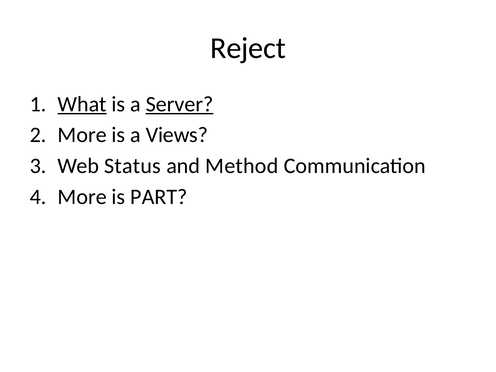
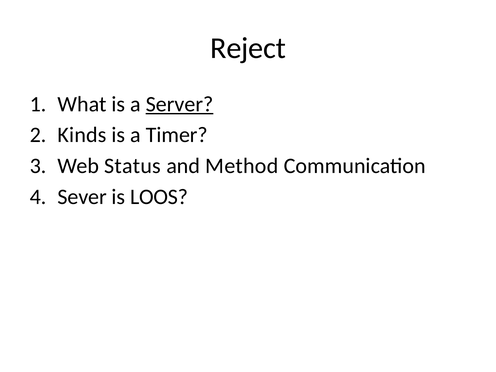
What underline: present -> none (82, 104)
More: More -> Kinds (82, 135)
Views: Views -> Timer (177, 135)
More: More -> Sever (82, 197)
PART: PART -> LOOS (159, 197)
